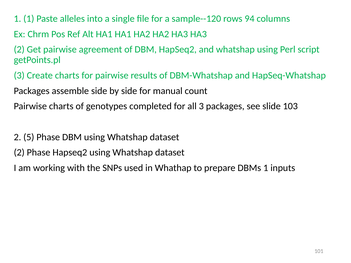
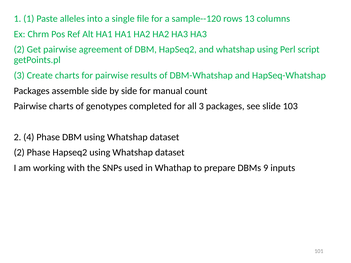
94: 94 -> 13 (250, 19)
5: 5 -> 4 (29, 137)
DBMs 1: 1 -> 9 (266, 168)
